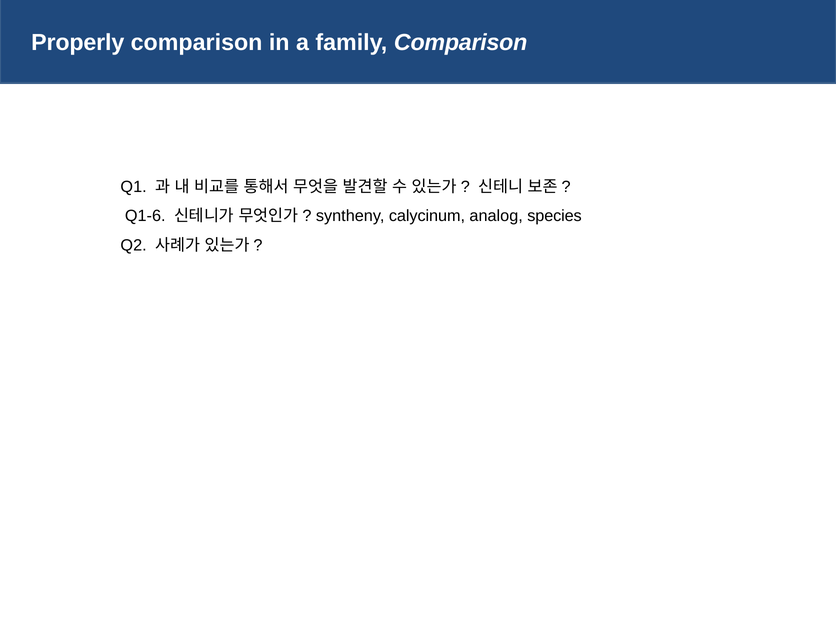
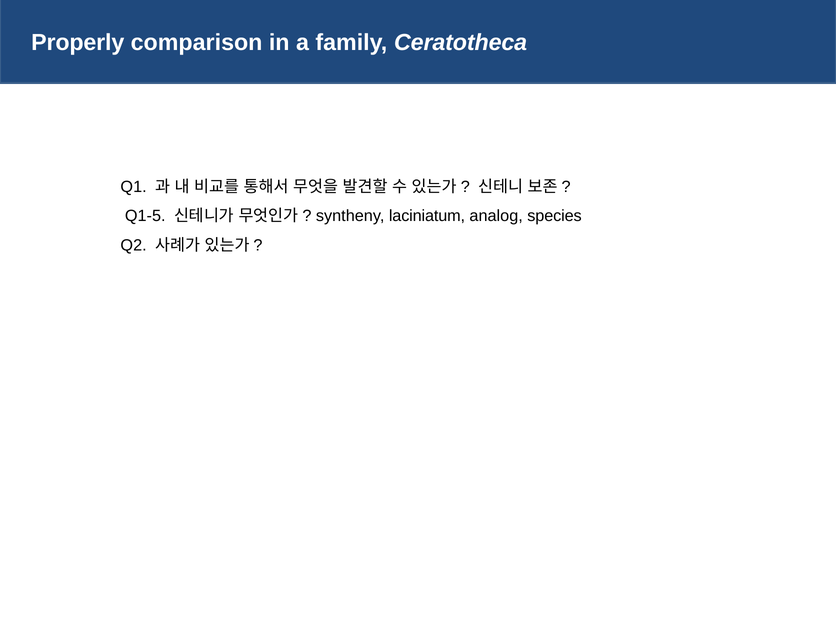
family Comparison: Comparison -> Ceratotheca (461, 43)
Q1-6: Q1-6 -> Q1-5 (145, 216)
calycinum: calycinum -> laciniatum (427, 216)
